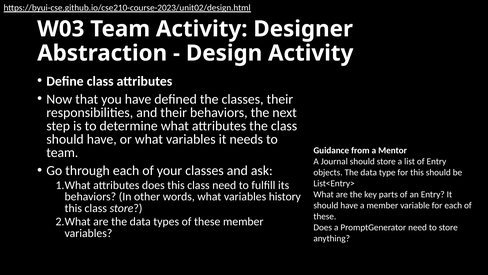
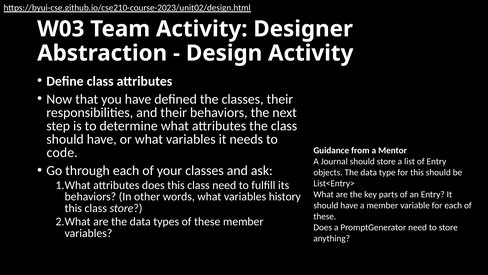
team: team -> code (62, 152)
